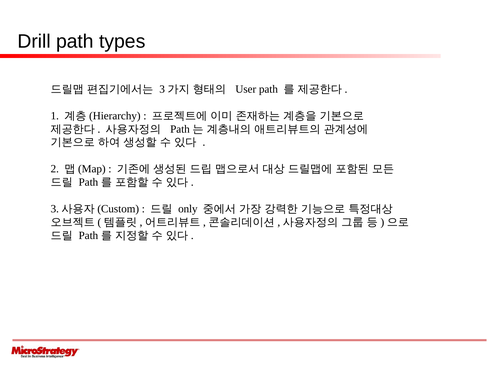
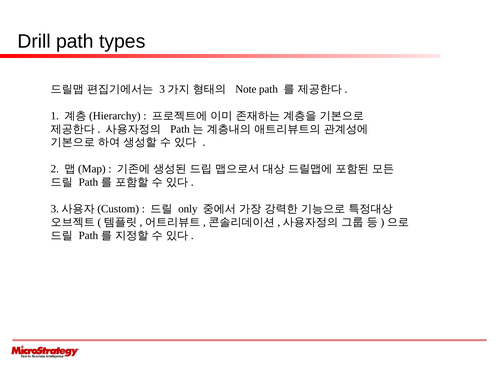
User: User -> Note (246, 89)
